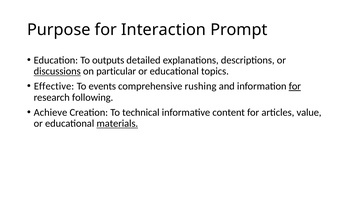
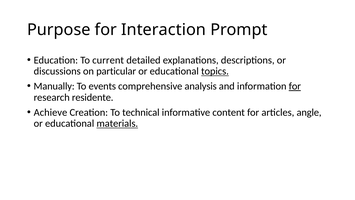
outputs: outputs -> current (108, 60)
discussions underline: present -> none (57, 71)
topics underline: none -> present (215, 71)
Effective: Effective -> Manually (54, 86)
rushing: rushing -> analysis (201, 86)
following: following -> residente (93, 97)
value: value -> angle (309, 112)
